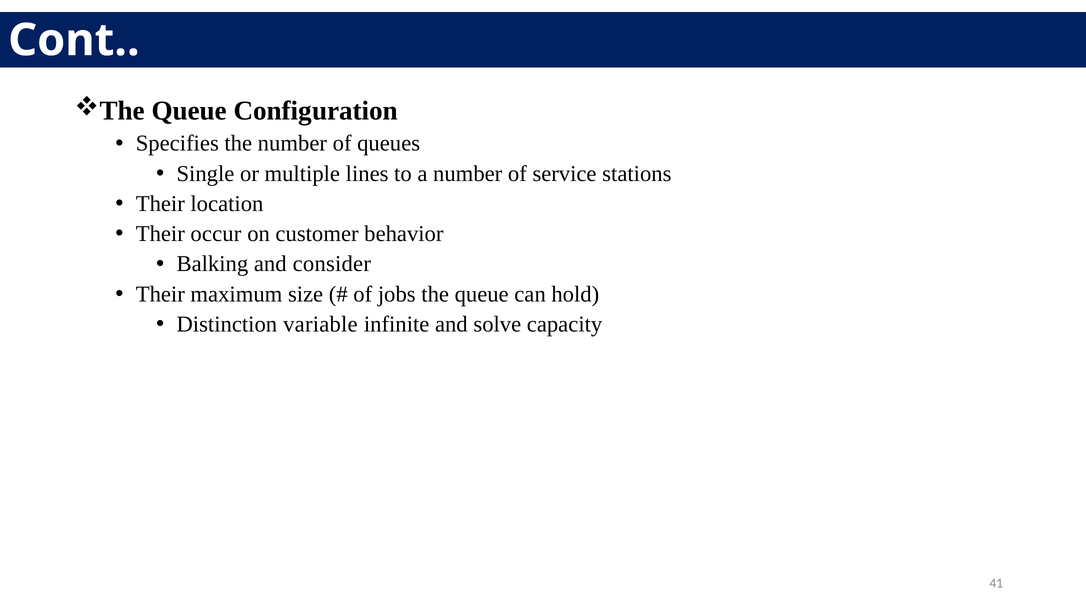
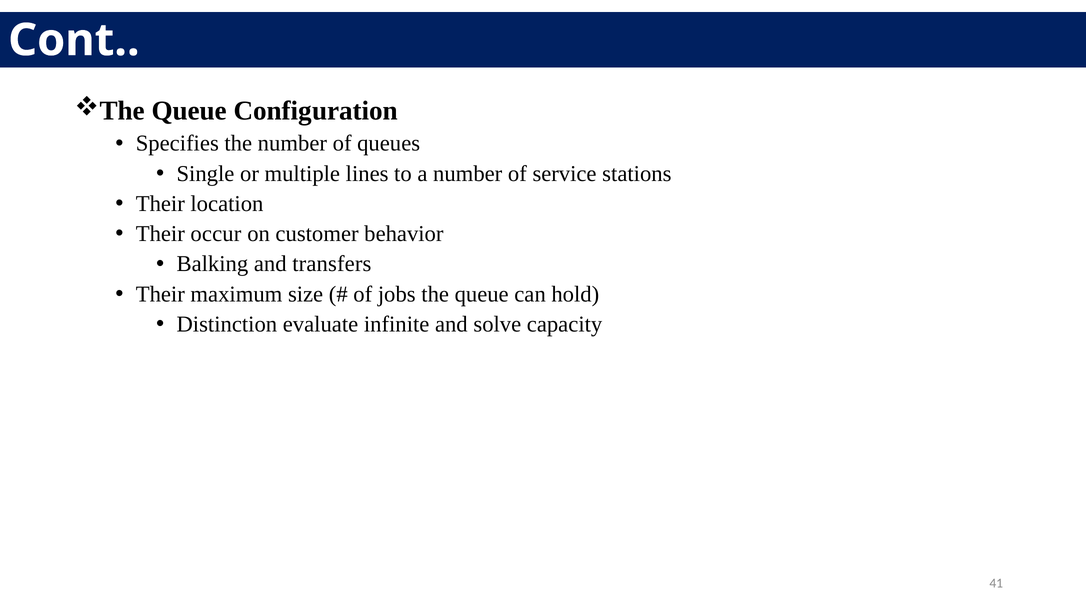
consider: consider -> transfers (332, 264)
variable: variable -> evaluate (321, 324)
